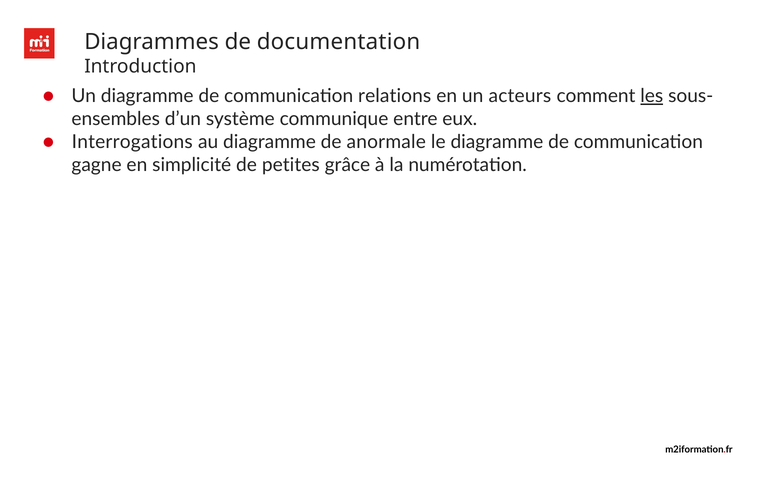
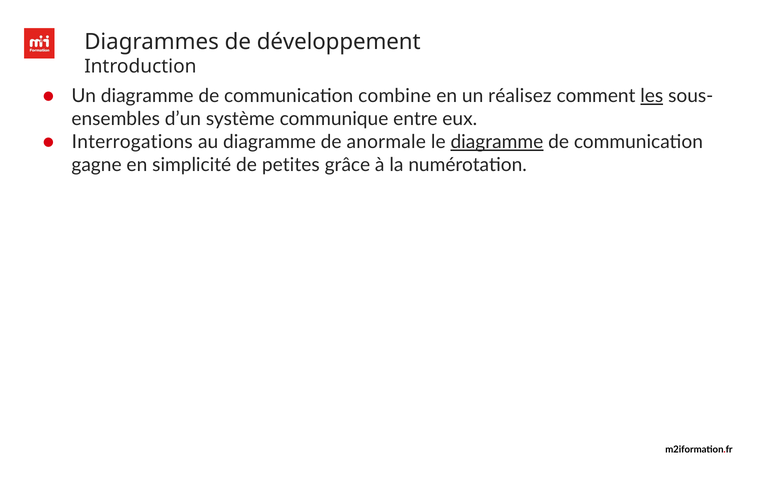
documentation: documentation -> développement (339, 42)
relations: relations -> combine (395, 96)
acteurs: acteurs -> réalisez (520, 96)
diagramme underline: none -> present (497, 142)
